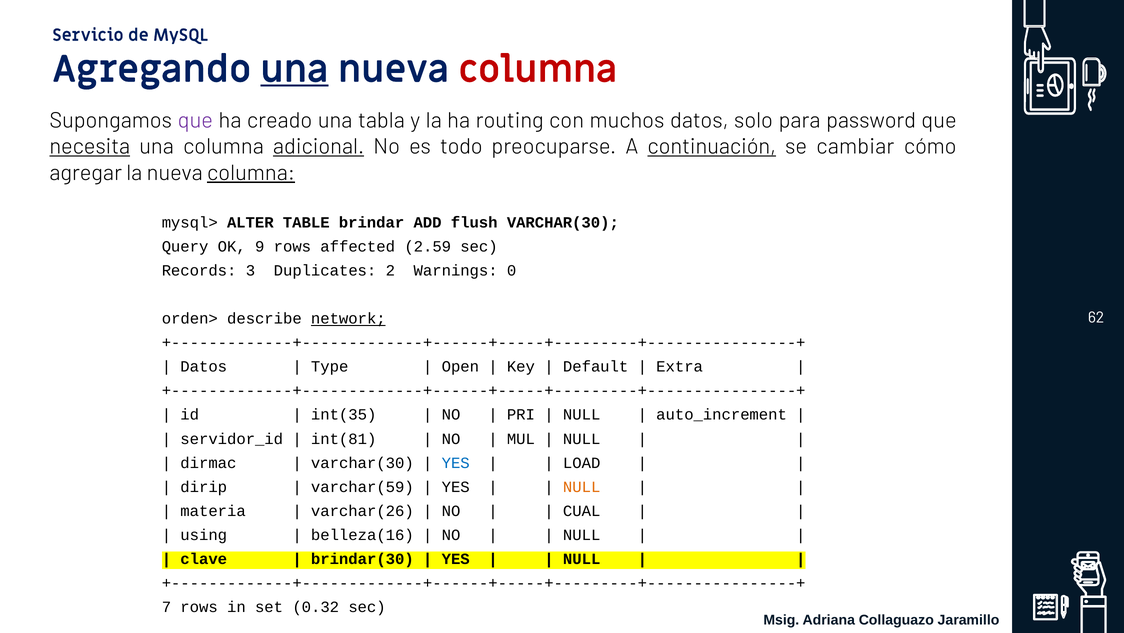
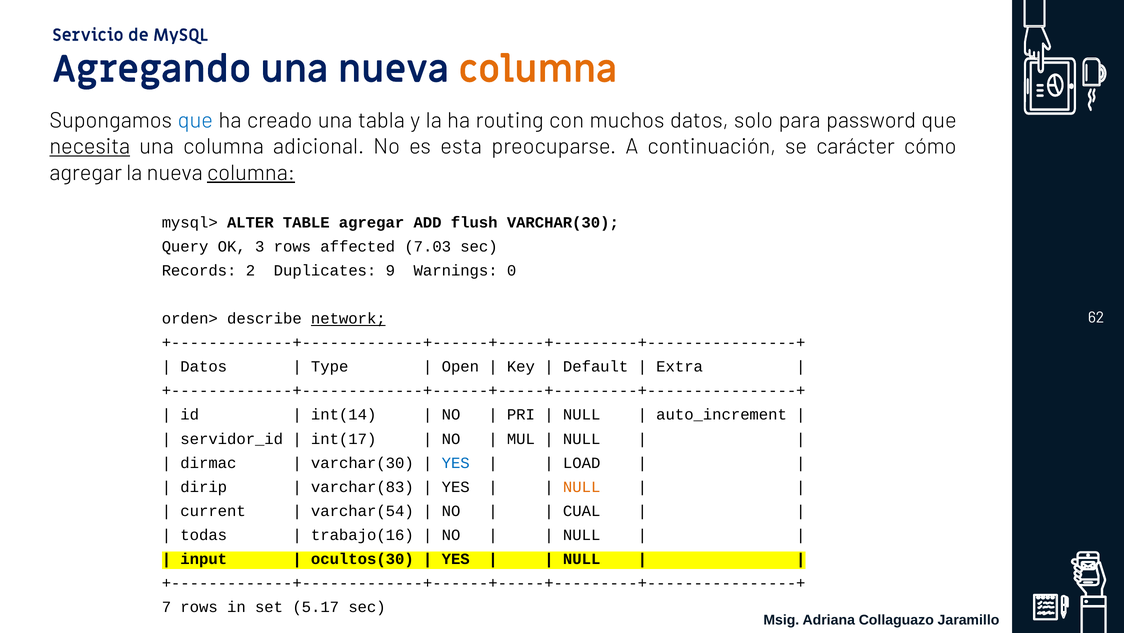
una underline: present -> none (295, 69)
columna colour: red -> orange (538, 69)
que colour: purple -> blue (195, 120)
adicional underline: present -> none (319, 146)
todo: todo -> esta (461, 146)
continuación underline: present -> none (712, 146)
cambiar: cambiar -> carácter (855, 146)
TABLE brindar: brindar -> agregar (372, 222)
9: 9 -> 3 (260, 246)
2.59: 2.59 -> 7.03 (428, 246)
3: 3 -> 2 (250, 270)
2: 2 -> 9 (390, 270)
int(35: int(35 -> int(14 (344, 414)
int(81: int(81 -> int(17 (344, 438)
varchar(59: varchar(59 -> varchar(83 (362, 486)
materia: materia -> current (213, 510)
varchar(26: varchar(26 -> varchar(54 (362, 510)
using: using -> todas (204, 534)
belleza(16: belleza(16 -> trabajo(16 (362, 534)
clave: clave -> input (204, 559)
brindar(30: brindar(30 -> ocultos(30 (362, 559)
0.32: 0.32 -> 5.17 (316, 607)
